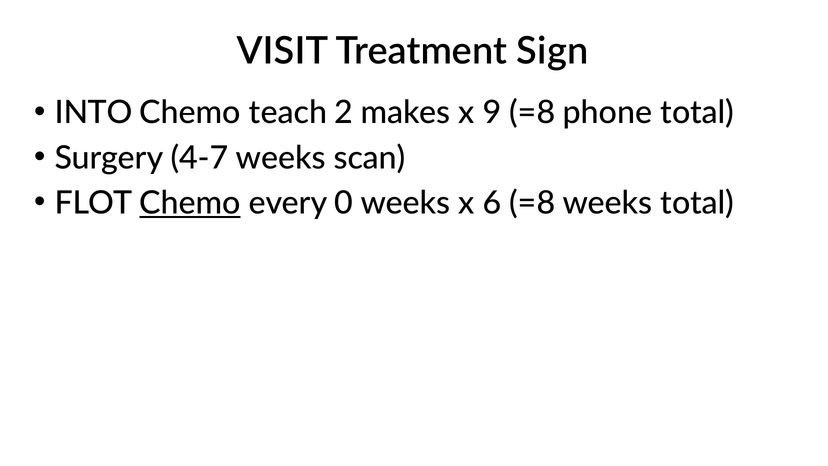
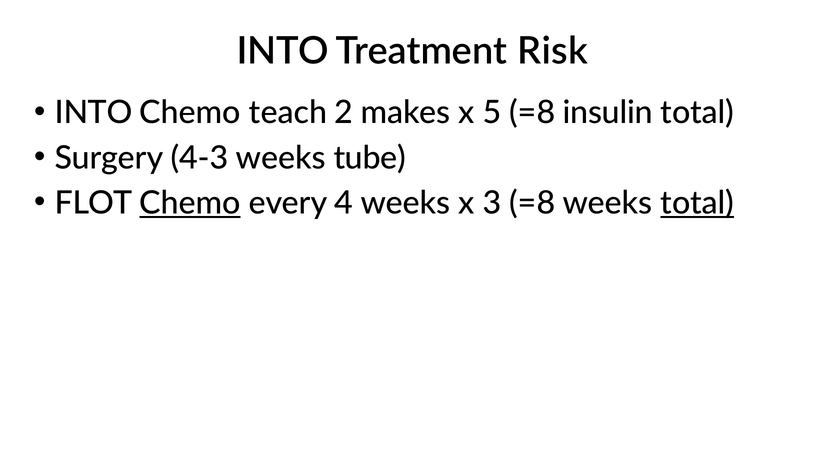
VISIT: VISIT -> INTO (283, 51)
Sign: Sign -> Risk (553, 51)
9: 9 -> 5 (492, 113)
phone: phone -> insulin (608, 113)
4-7: 4-7 -> 4-3 (200, 158)
scan: scan -> tube (370, 158)
0: 0 -> 4 (344, 203)
6: 6 -> 3 (492, 203)
total underline: none -> present (697, 203)
